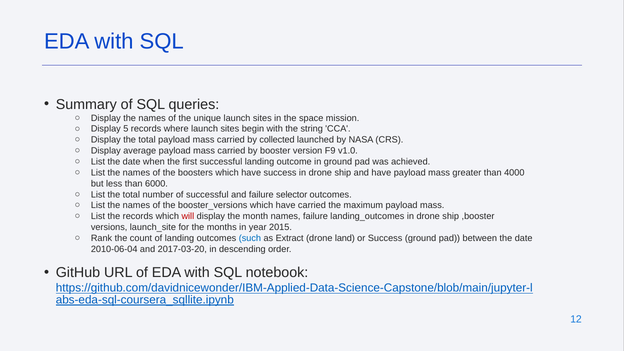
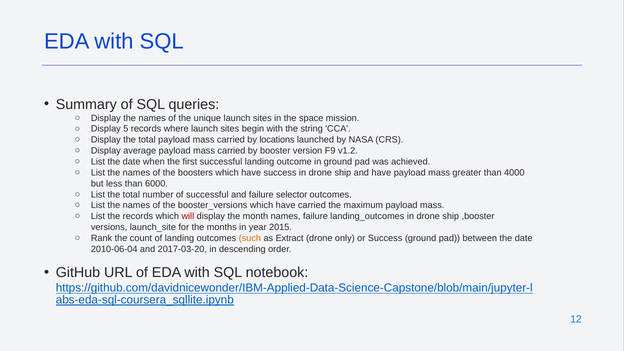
collected: collected -> locations (277, 140)
v1.0: v1.0 -> v1.2 (348, 151)
such colour: blue -> orange (250, 238)
land: land -> only (345, 238)
